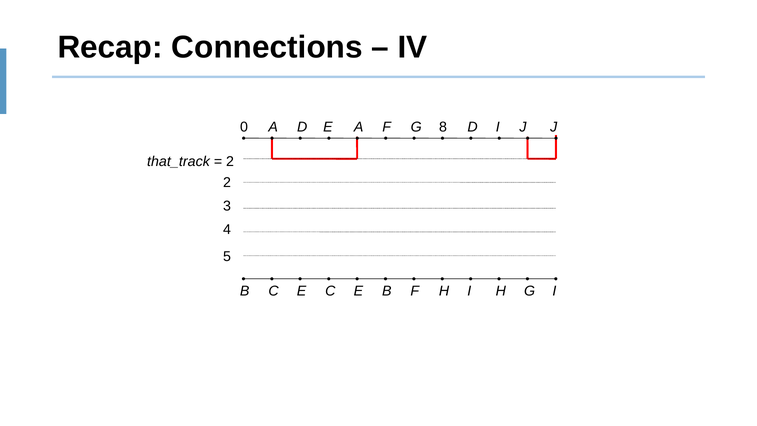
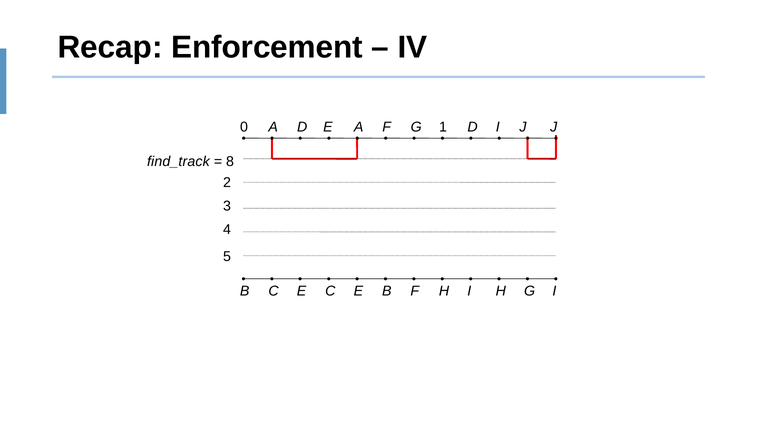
Connections: Connections -> Enforcement (267, 47)
8: 8 -> 1 (443, 127)
that_track: that_track -> find_track (178, 162)
2: 2 -> 8 (230, 162)
